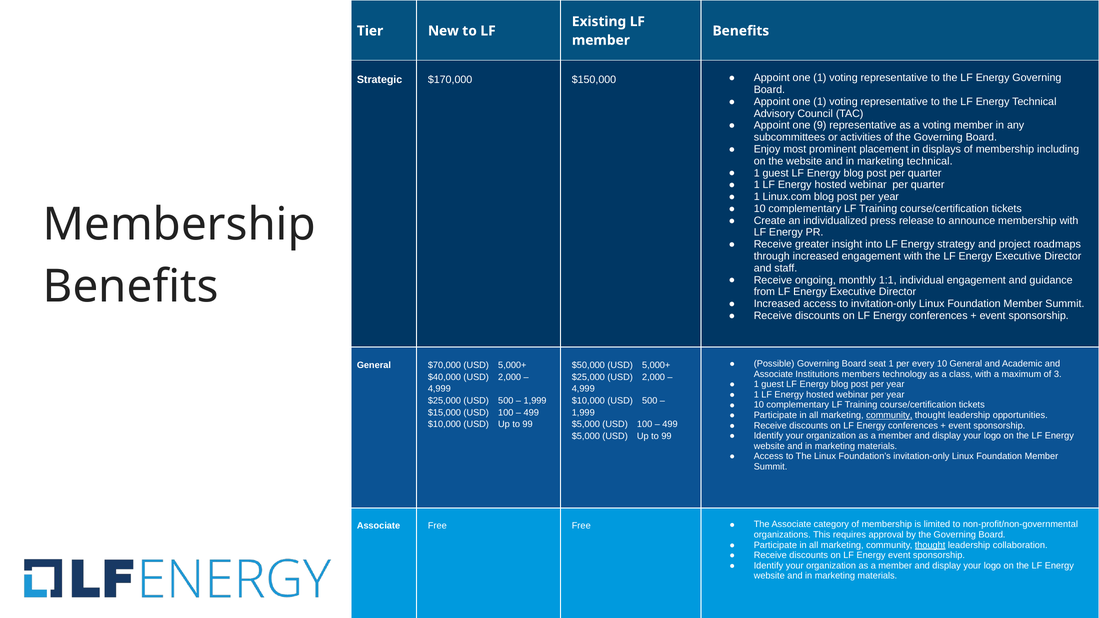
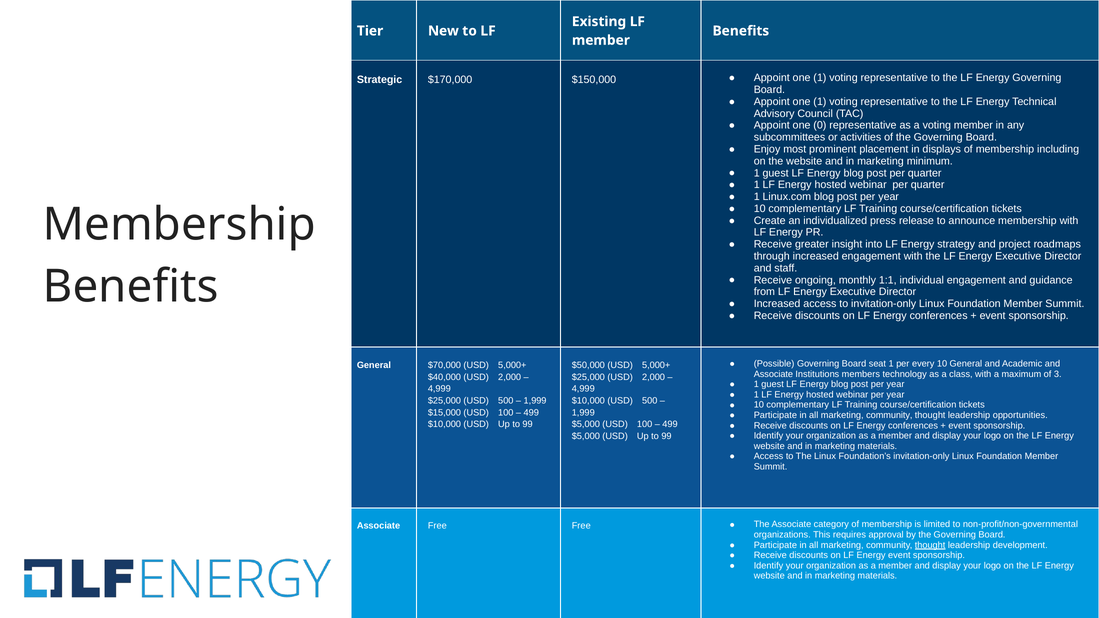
9: 9 -> 0 (820, 125)
marketing technical: technical -> minimum (930, 161)
community underline: present -> none (889, 415)
collaboration: collaboration -> development (1020, 545)
